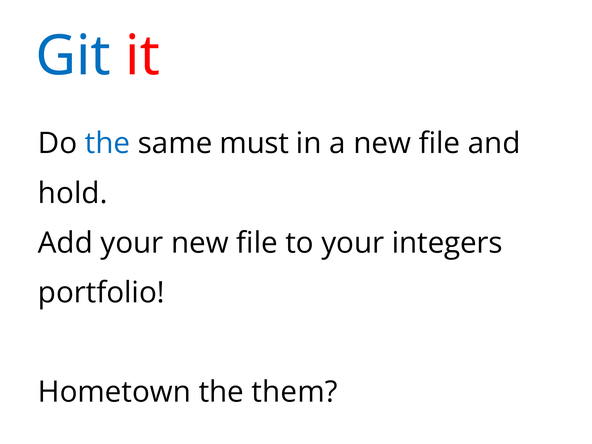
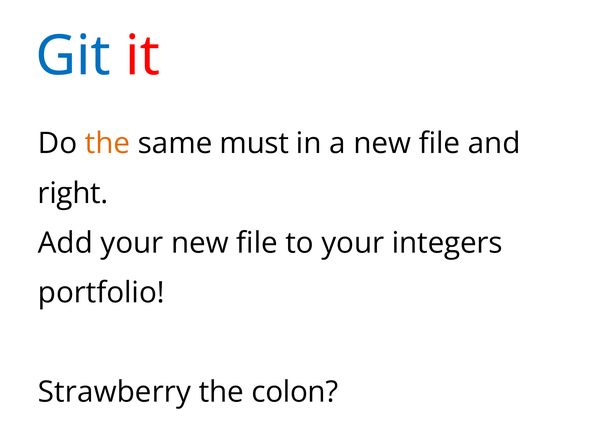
the colour: blue -> orange (108, 144)
hold: hold -> right (73, 193)
Hometown: Hometown -> Strawberry (114, 392)
them: them -> colon (295, 392)
